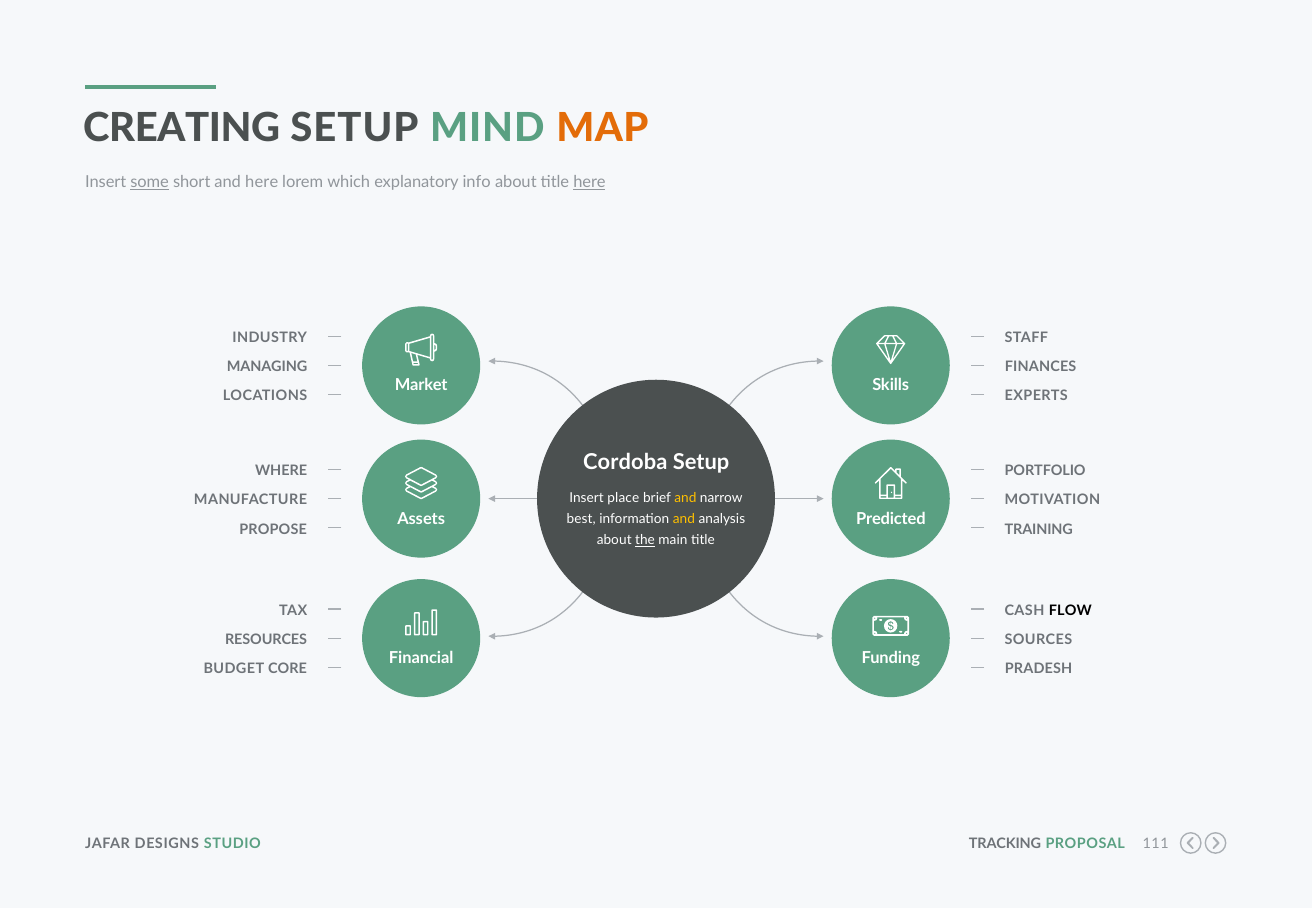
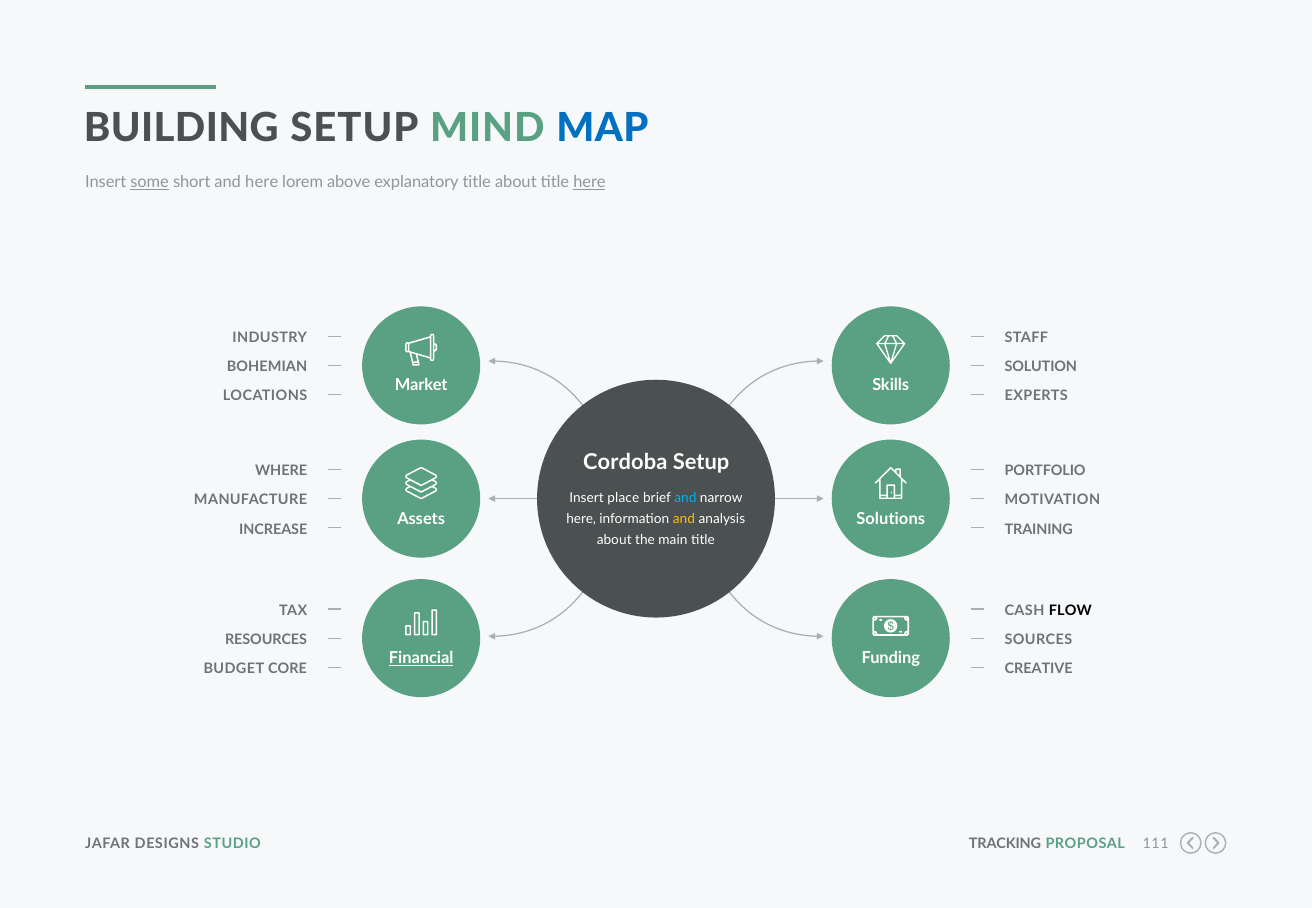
CREATING: CREATING -> BUILDING (181, 129)
MAP colour: orange -> blue (603, 129)
which: which -> above (349, 183)
explanatory info: info -> title (477, 183)
MANAGING: MANAGING -> BOHEMIAN (267, 367)
FINANCES: FINANCES -> SOLUTION (1041, 367)
and colour: yellow -> light blue (685, 498)
Predicted: Predicted -> Solutions (891, 519)
best: best -> here (581, 519)
PROPOSE: PROPOSE -> INCREASE (273, 530)
the underline: present -> none (645, 540)
Financial underline: none -> present (421, 658)
PRADESH: PRADESH -> CREATIVE (1039, 669)
